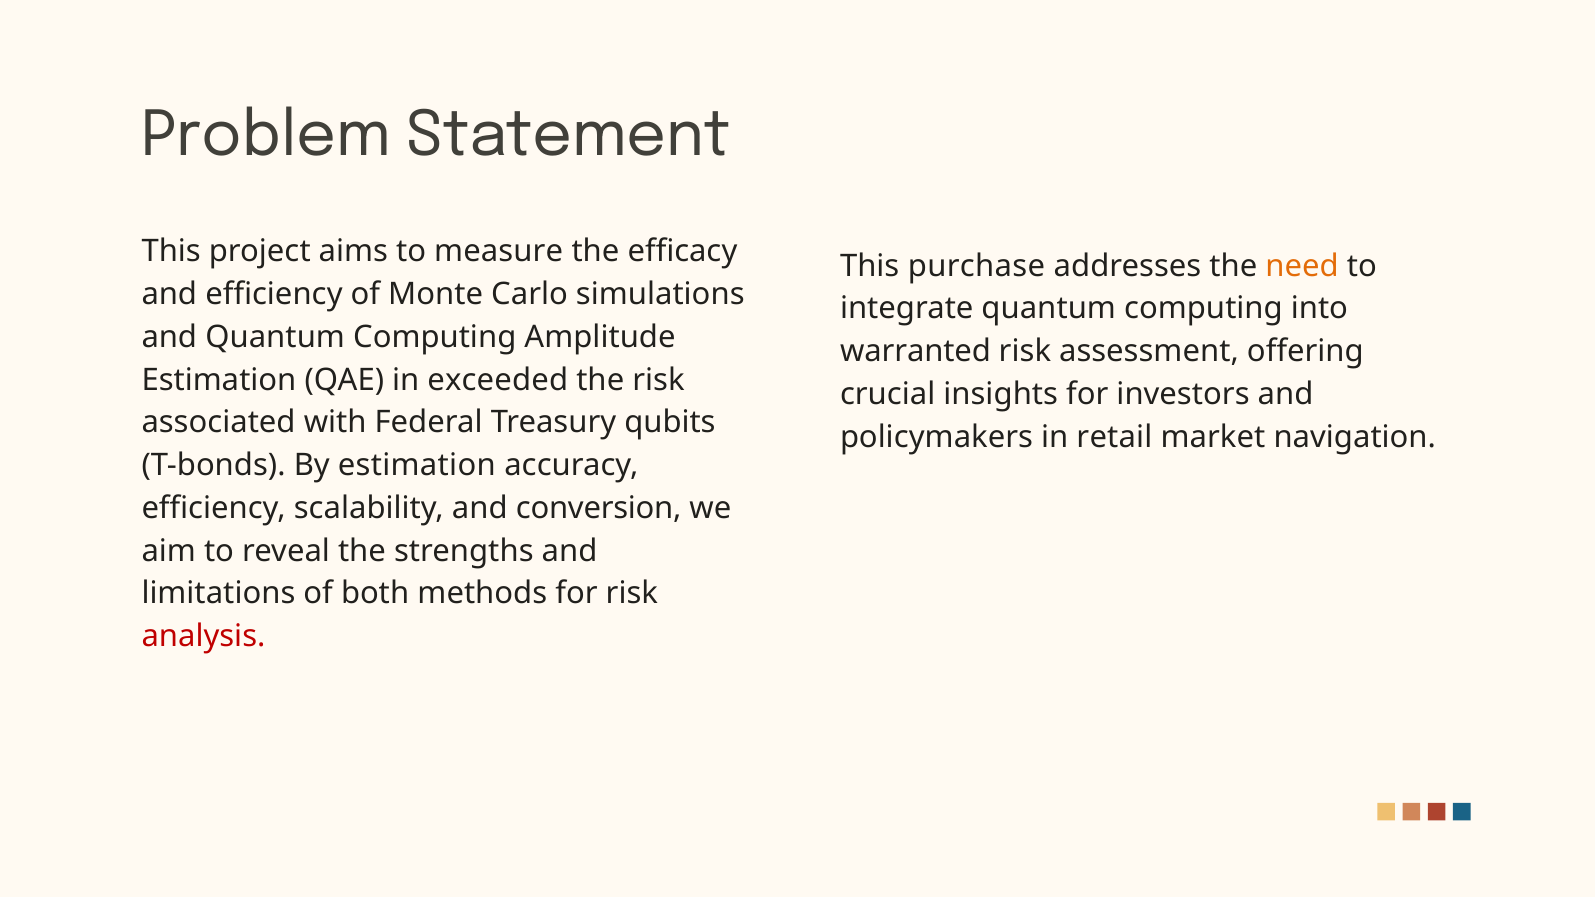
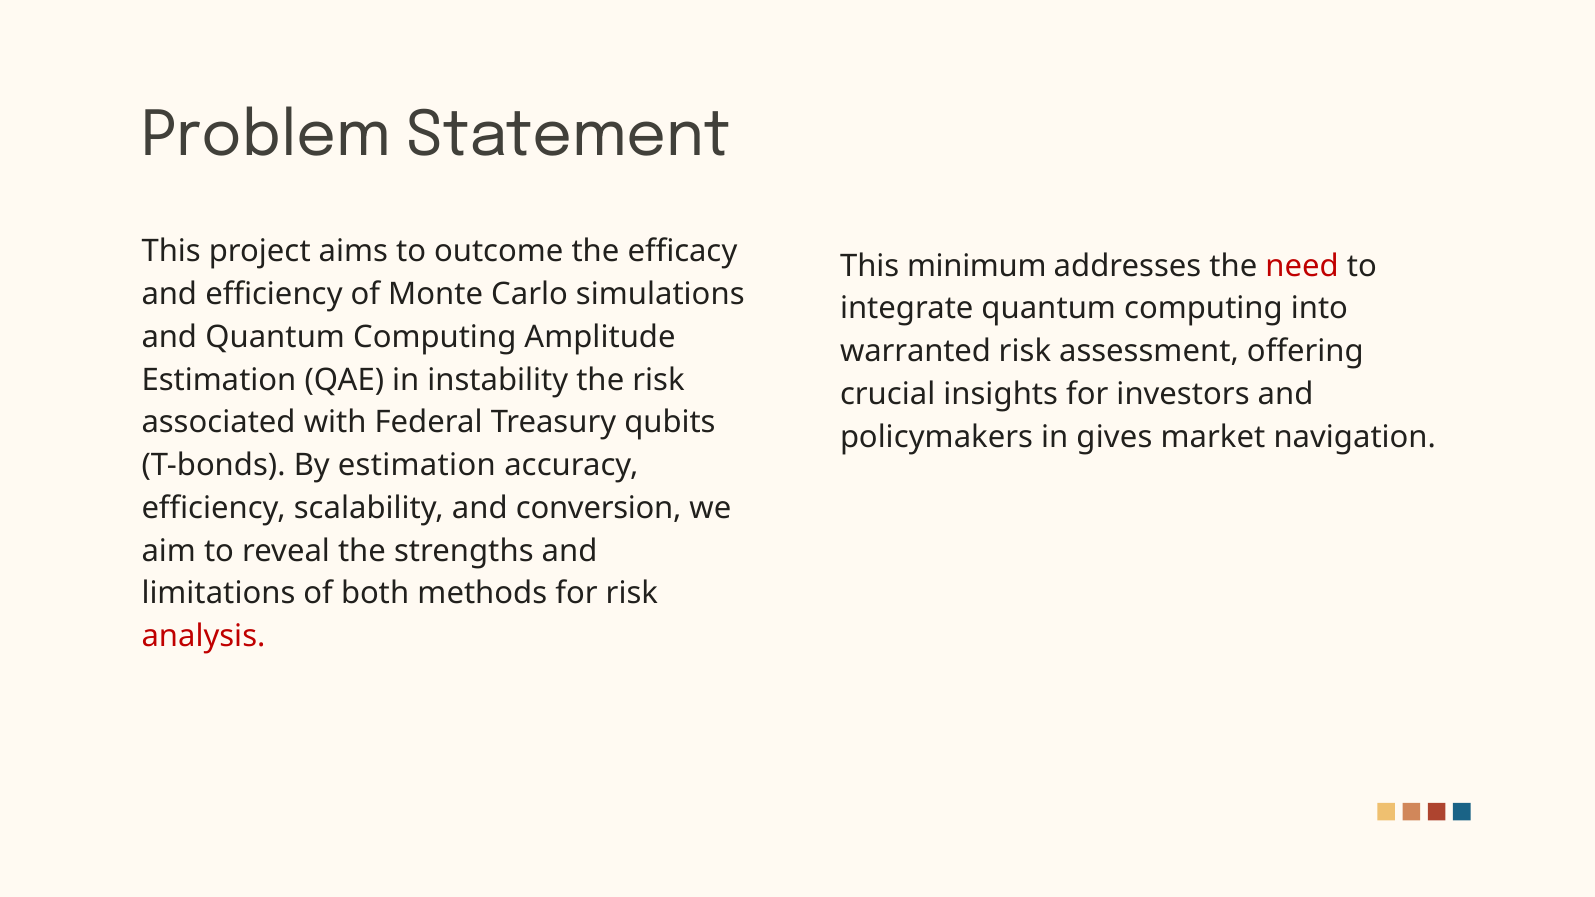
measure: measure -> outcome (499, 252)
purchase: purchase -> minimum (977, 266)
need colour: orange -> red (1302, 266)
exceeded: exceeded -> instability (498, 380)
retail: retail -> gives (1114, 437)
